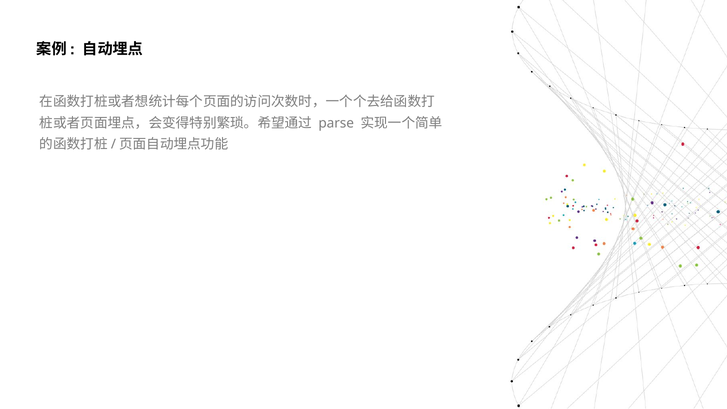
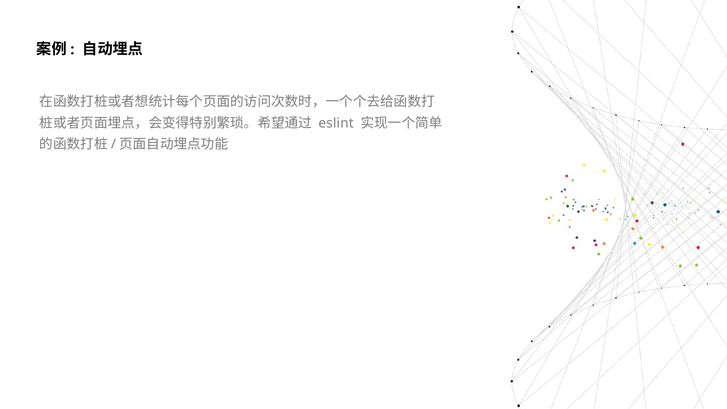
parse: parse -> eslint (336, 123)
